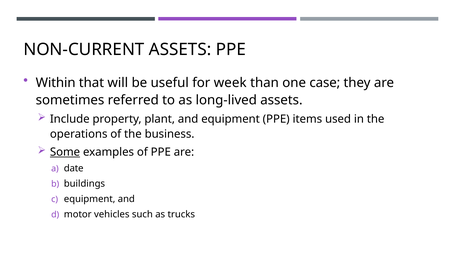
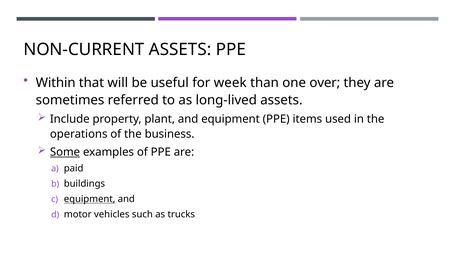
case: case -> over (325, 83)
date: date -> paid (74, 168)
equipment underline: none -> present (90, 199)
